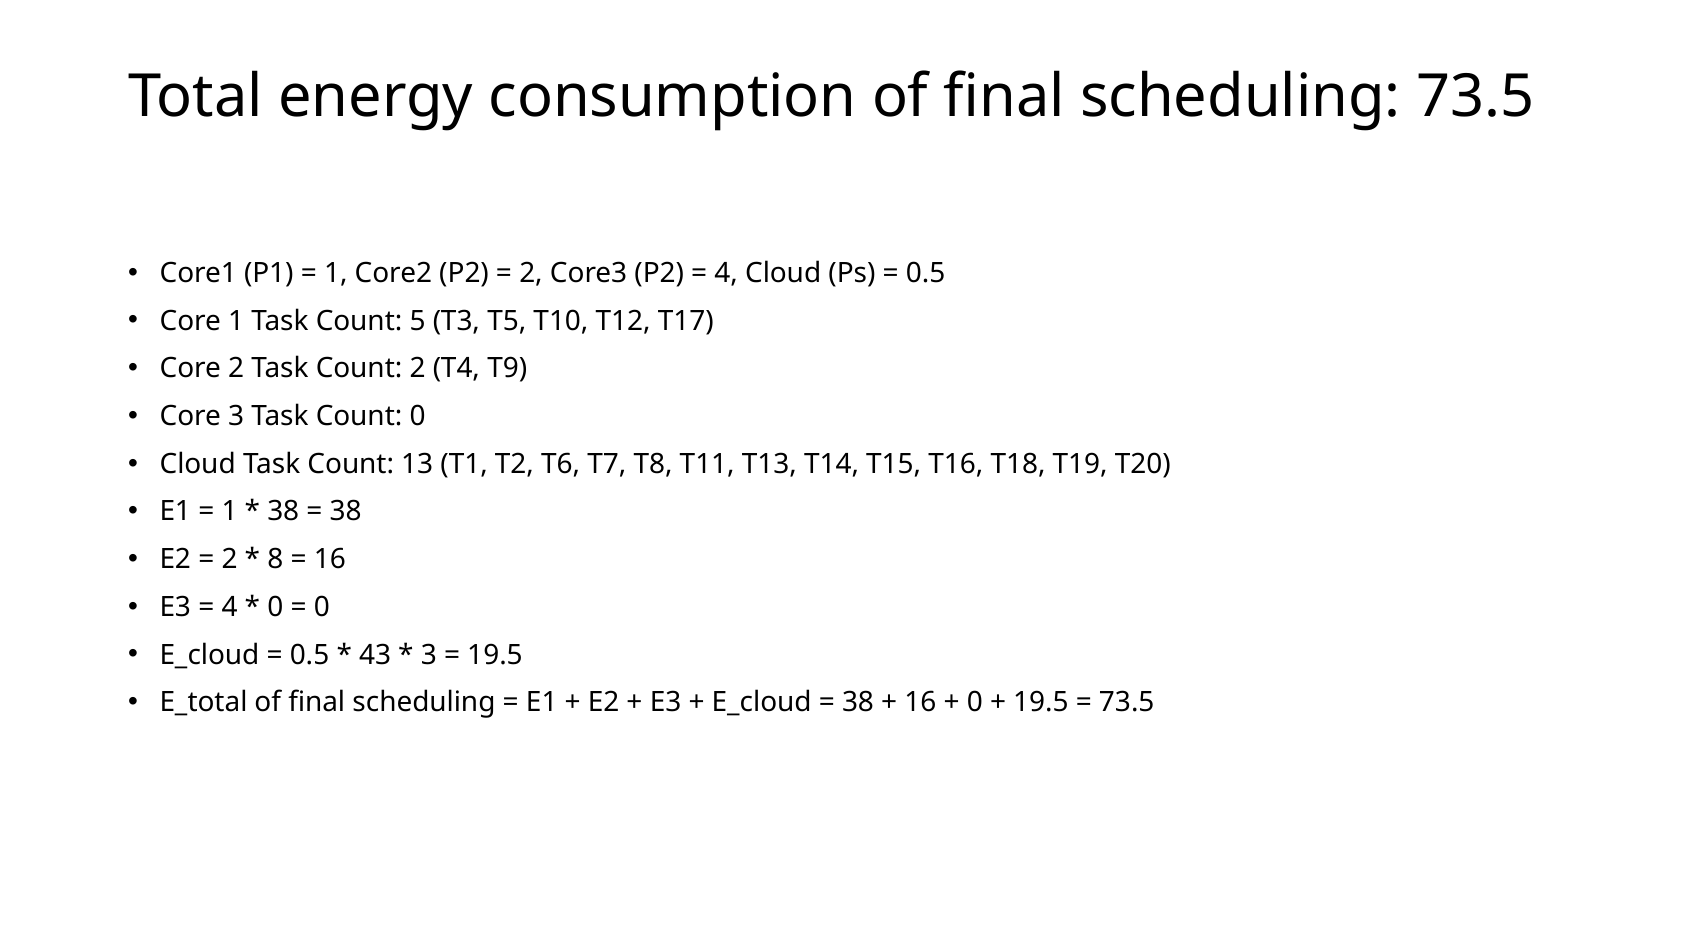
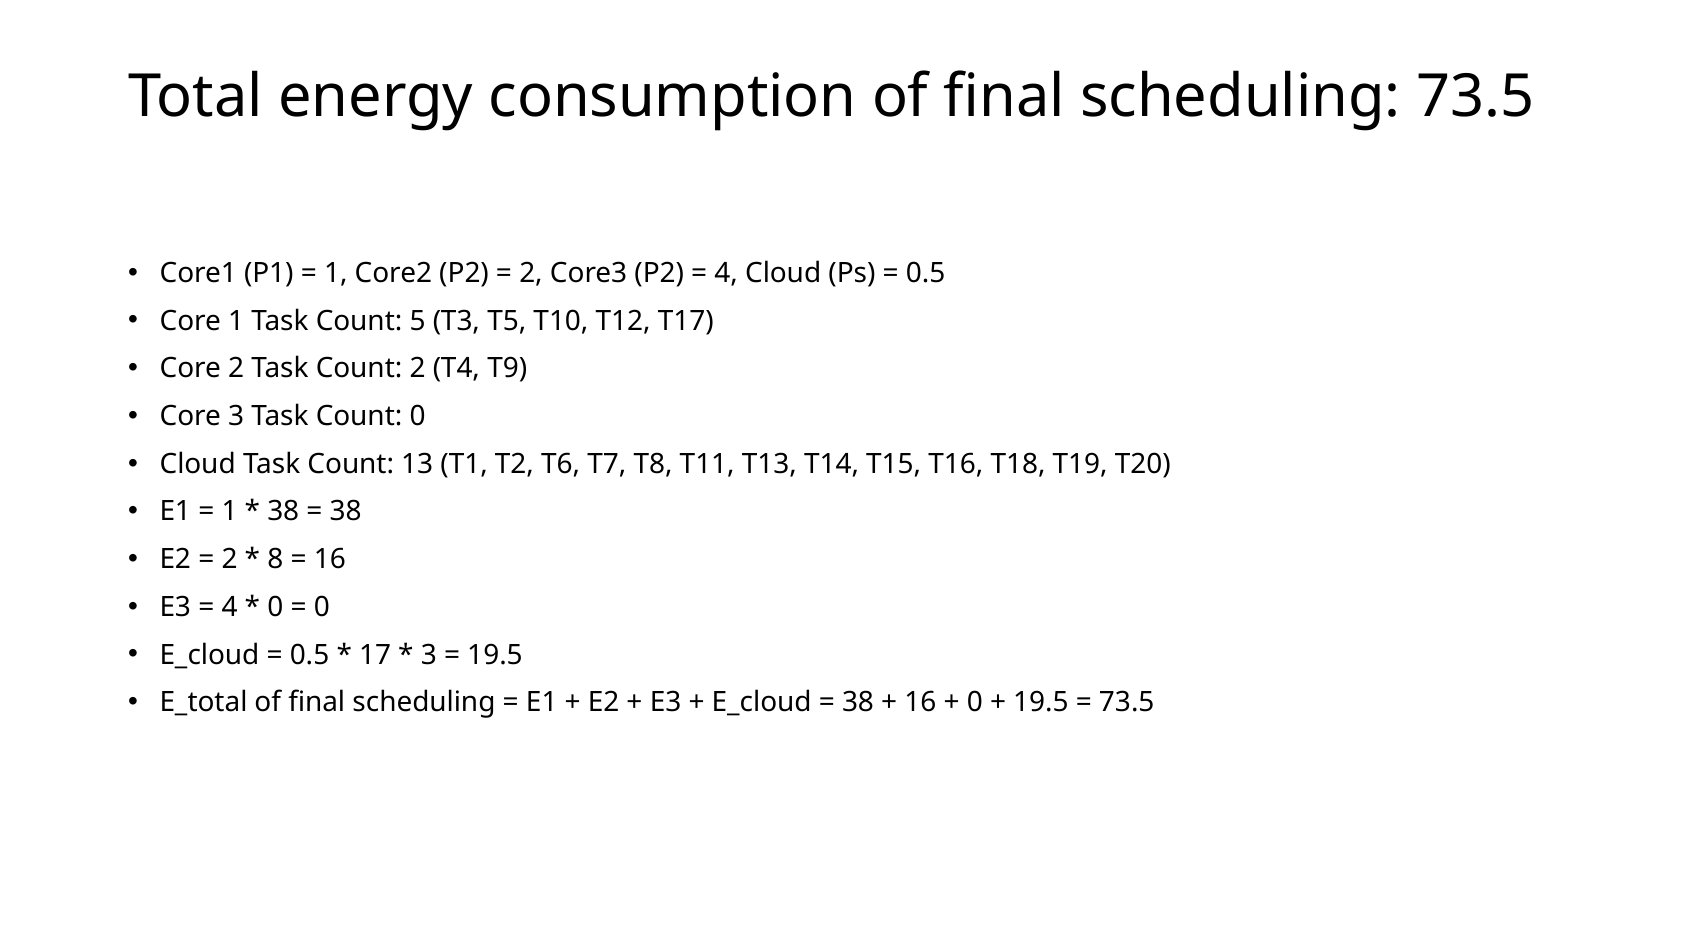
43: 43 -> 17 (375, 655)
